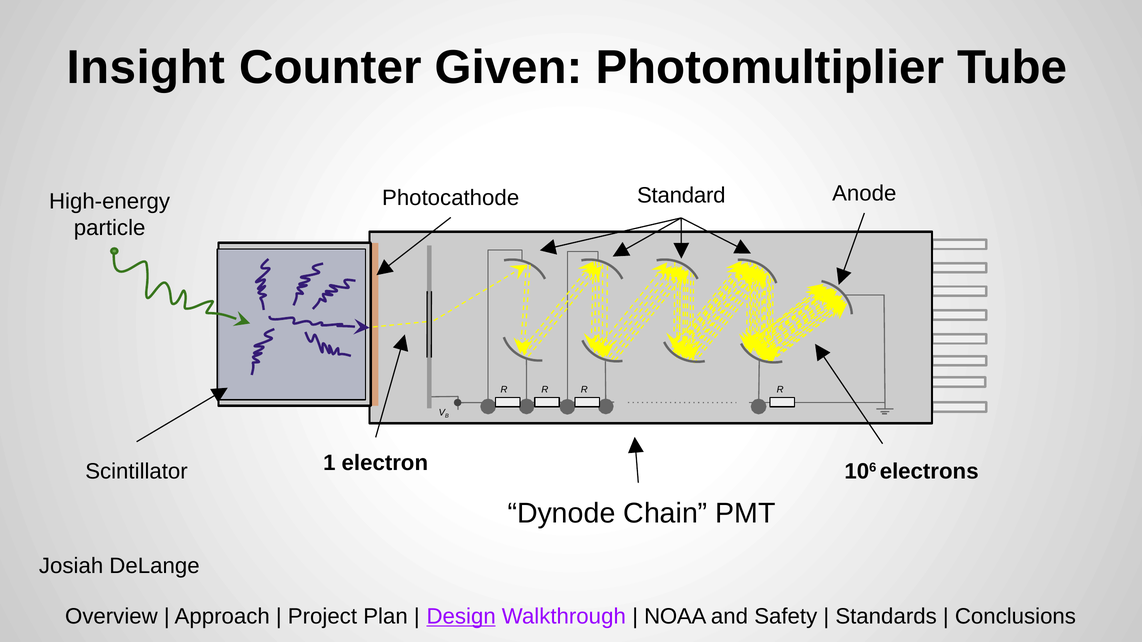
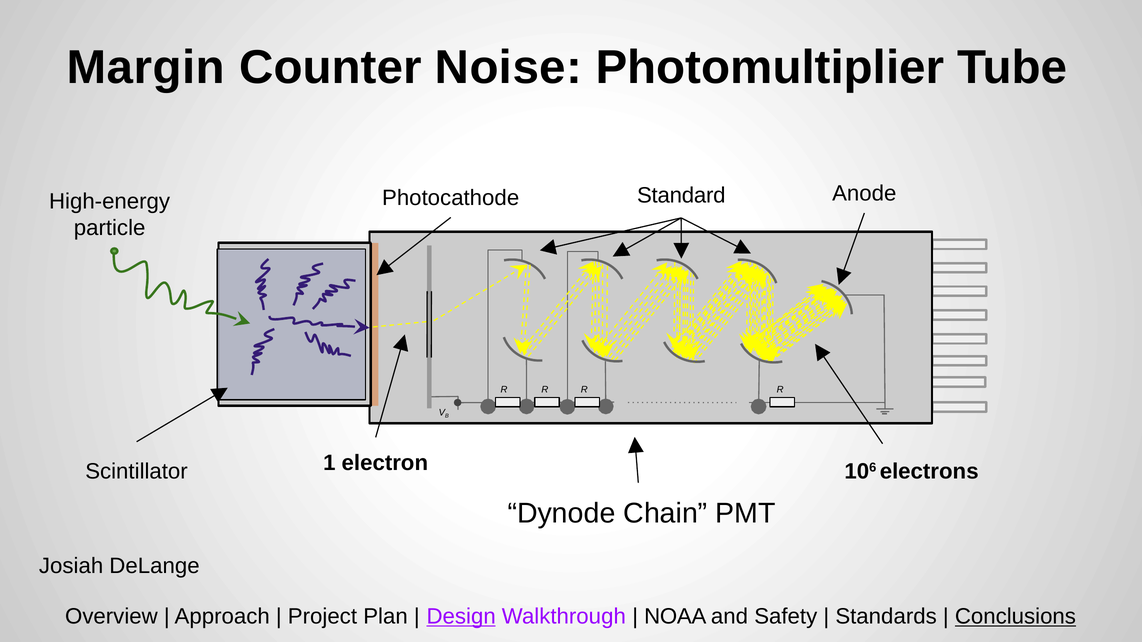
Insight: Insight -> Margin (146, 68)
Given: Given -> Noise (508, 68)
Conclusions underline: none -> present (1015, 617)
